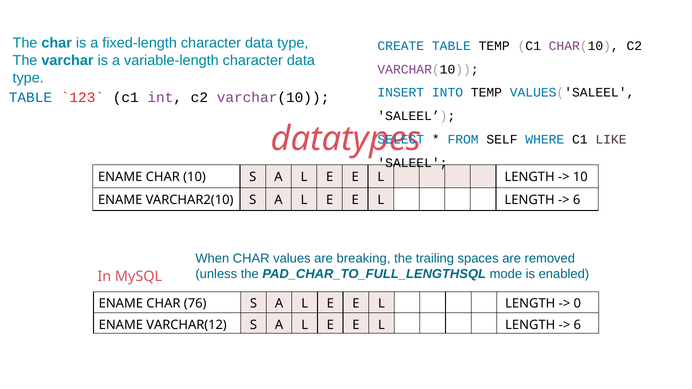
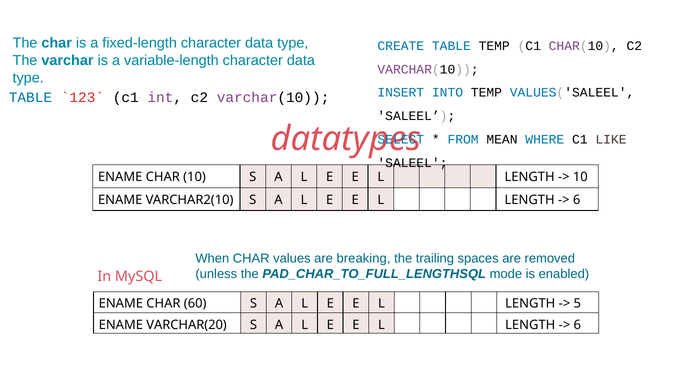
SELF: SELF -> MEAN (502, 139)
76: 76 -> 60 (195, 304)
0: 0 -> 5 (577, 304)
VARCHAR(12: VARCHAR(12 -> VARCHAR(20 (187, 325)
